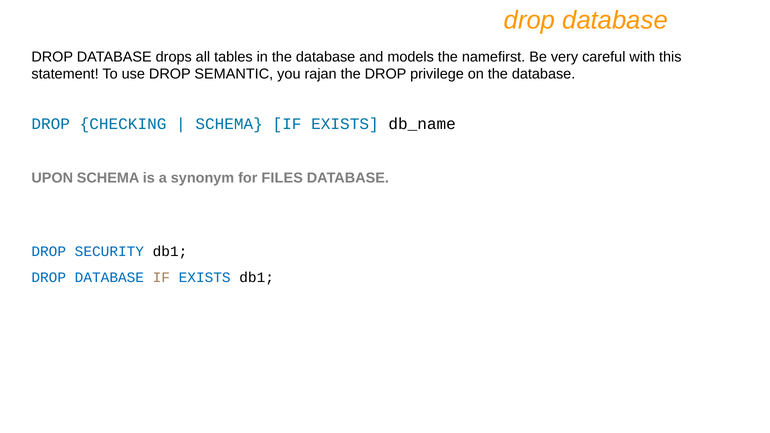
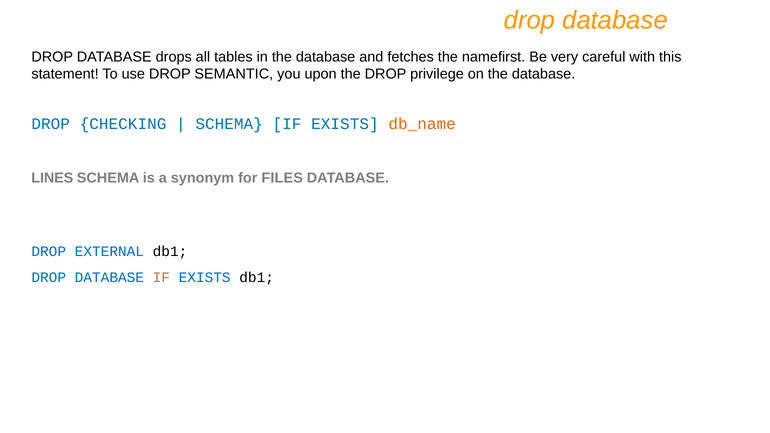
models: models -> fetches (411, 57)
rajan: rajan -> upon (321, 74)
db_name colour: black -> orange (422, 124)
UPON: UPON -> LINES (52, 178)
SECURITY: SECURITY -> EXTERNAL (109, 251)
